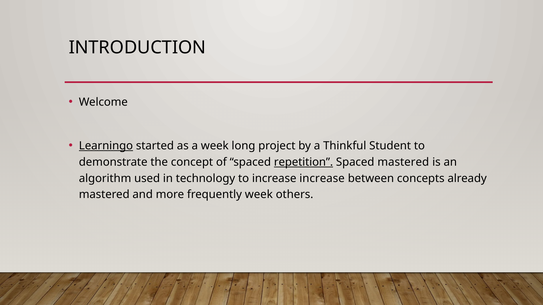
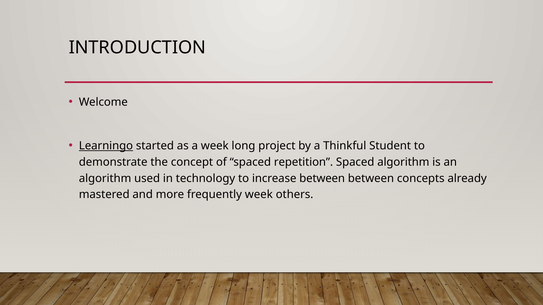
repetition underline: present -> none (303, 162)
Spaced mastered: mastered -> algorithm (403, 162)
increase increase: increase -> between (322, 179)
